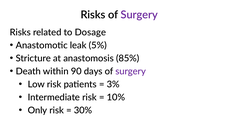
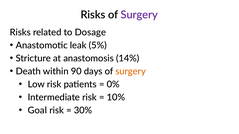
85%: 85% -> 14% (128, 59)
surgery colour: purple -> orange (131, 72)
3%: 3% -> 0% (113, 85)
Only: Only -> Goal (37, 111)
